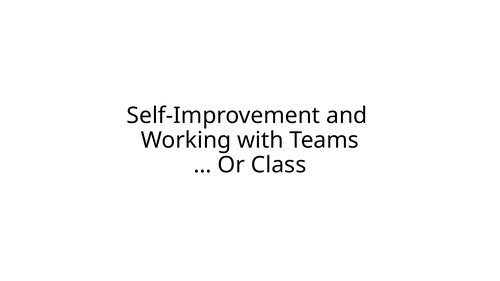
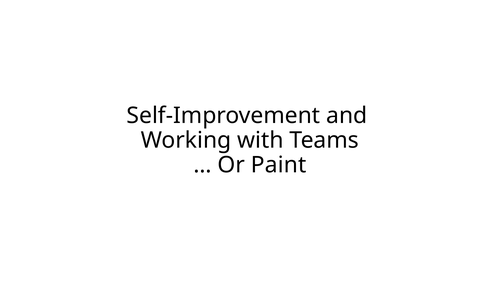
Class: Class -> Paint (279, 165)
